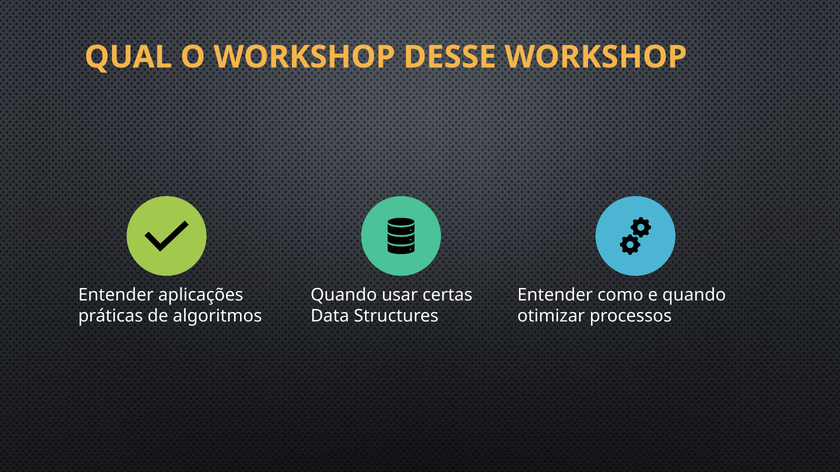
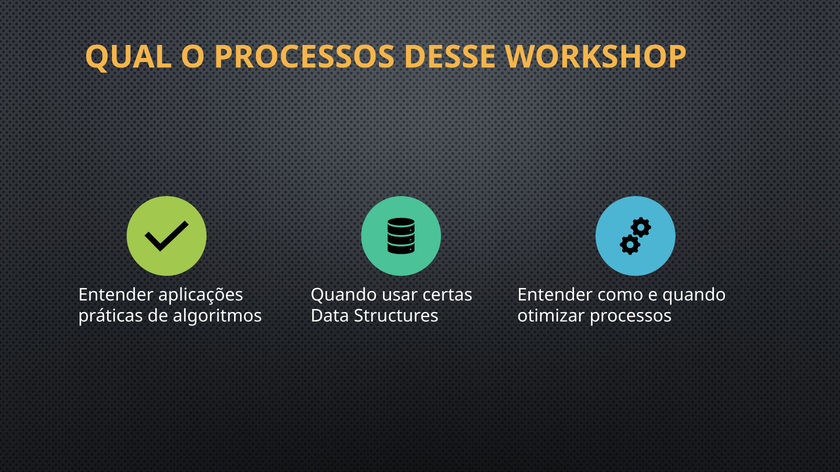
O WORKSHOP: WORKSHOP -> PROCESSOS (304, 57)
